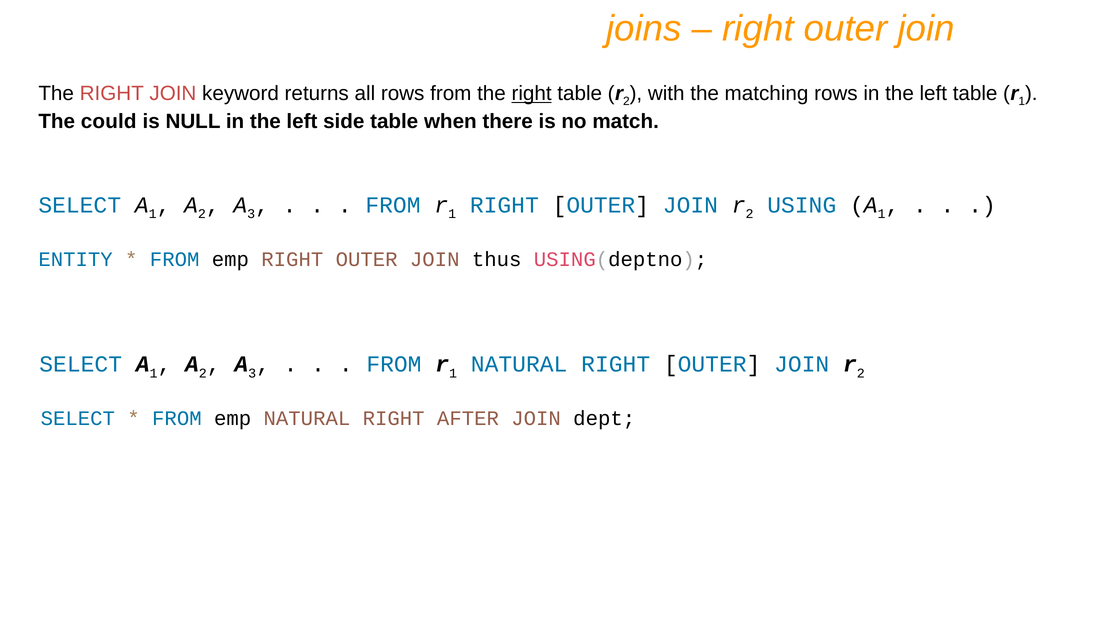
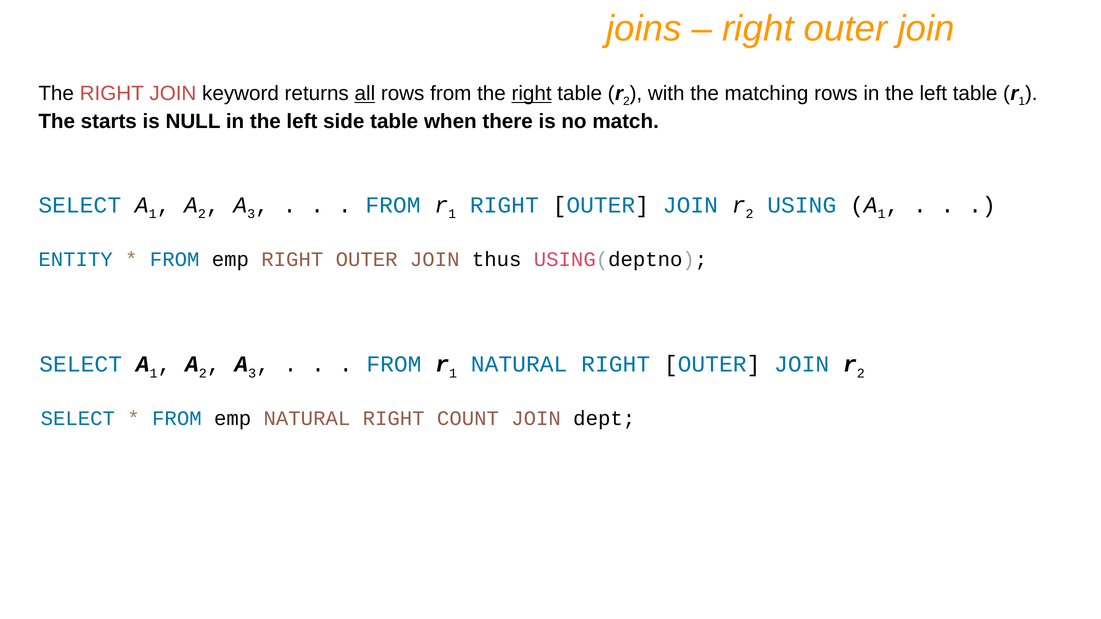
all underline: none -> present (365, 94)
could: could -> starts (109, 122)
AFTER: AFTER -> COUNT (468, 419)
